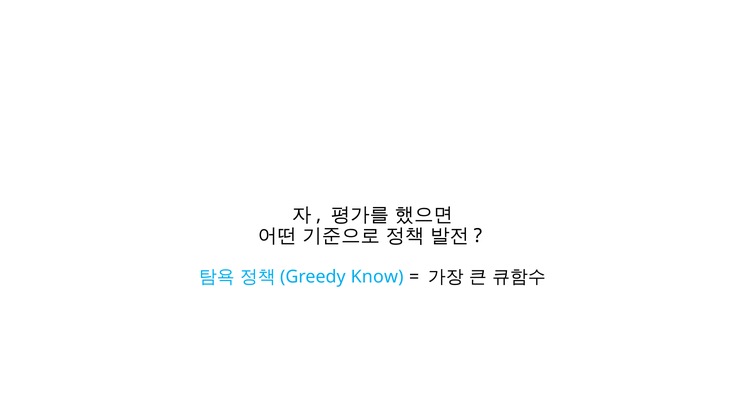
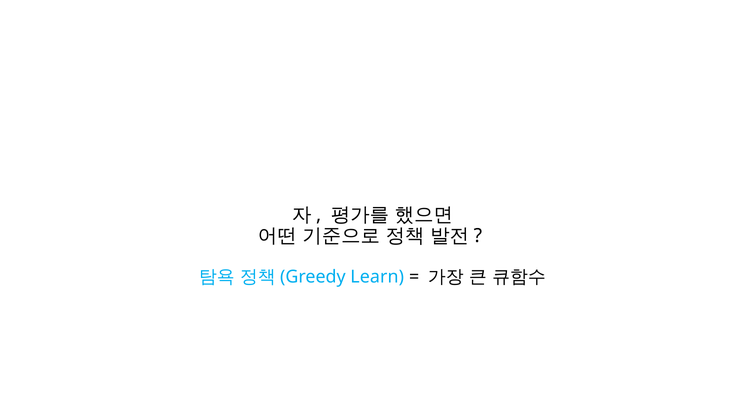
Know: Know -> Learn (377, 277)
